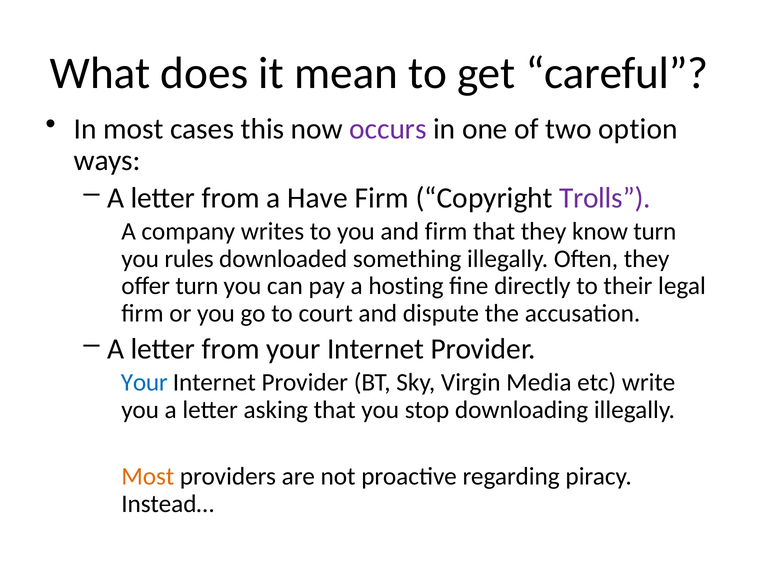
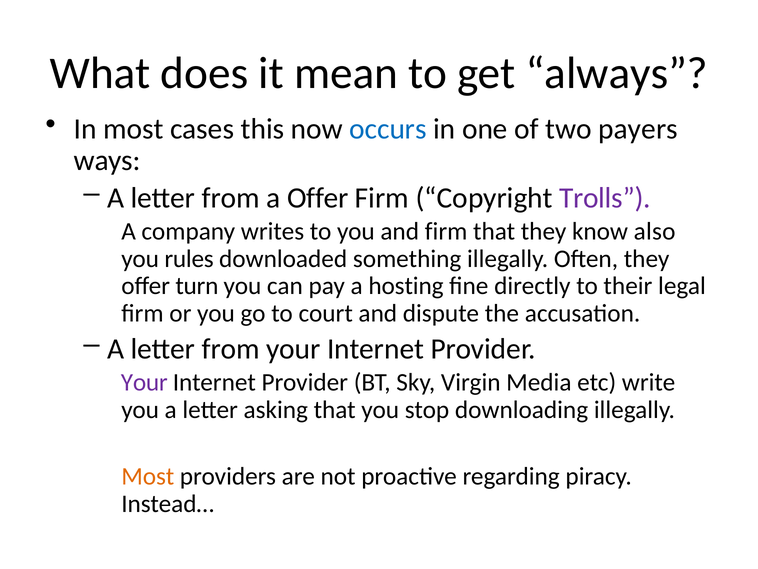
careful: careful -> always (617, 73)
occurs colour: purple -> blue (388, 129)
option: option -> payers (638, 129)
a Have: Have -> Offer (318, 198)
know turn: turn -> also (655, 231)
Your colour: blue -> purple (144, 382)
